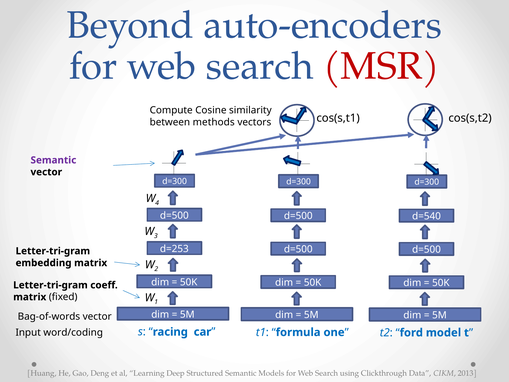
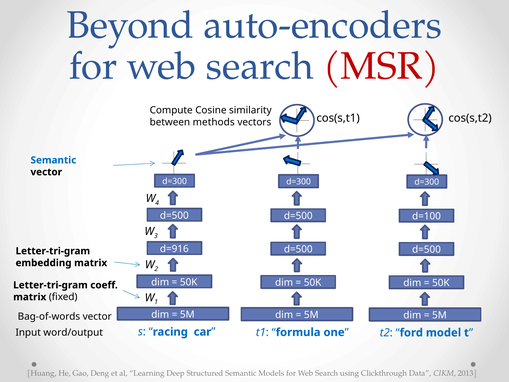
Semantic colour: purple -> blue (53, 160)
d=540: d=540 -> d=100 (427, 216)
d=253: d=253 -> d=916 (174, 249)
word/coding: word/coding -> word/output (73, 332)
